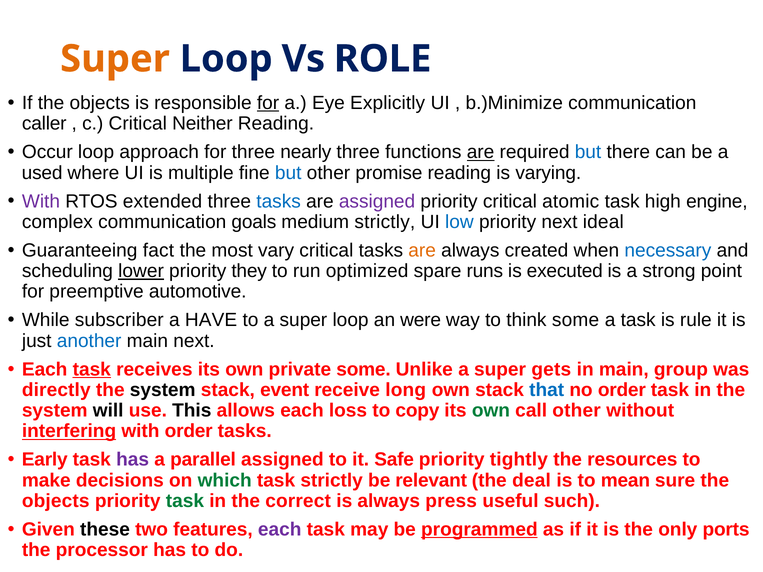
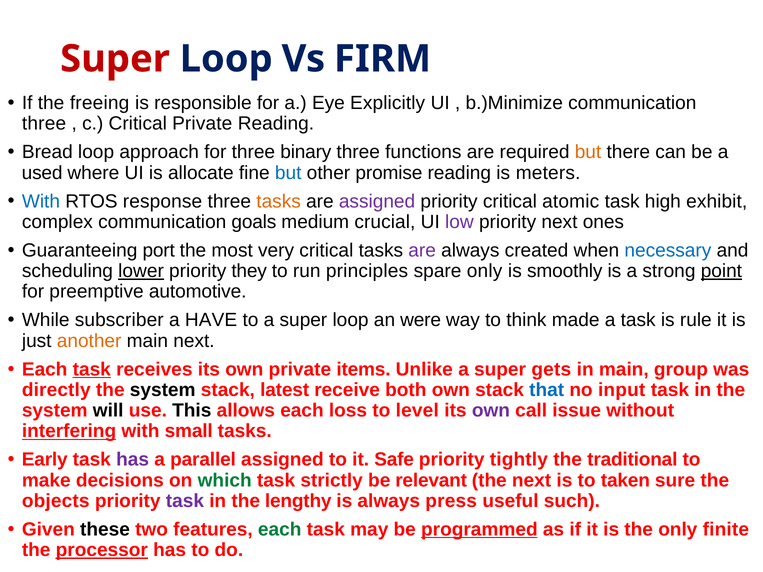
Super colour: orange -> red (115, 59)
ROLE: ROLE -> FIRM (382, 59)
If the objects: objects -> freeing (100, 103)
for underline: present -> none (268, 103)
caller: caller -> three (44, 124)
Critical Neither: Neither -> Private (202, 124)
Occur: Occur -> Bread (47, 152)
nearly: nearly -> binary (306, 152)
are underline: present -> none (481, 152)
but colour: blue -> orange (588, 152)
multiple: multiple -> allocate (201, 173)
varying: varying -> meters (548, 173)
With colour: purple -> blue (41, 201)
extended: extended -> response (163, 201)
tasks colour: blue -> orange (279, 201)
engine: engine -> exhibit (717, 201)
medium strictly: strictly -> crucial (385, 222)
low colour: blue -> purple (459, 222)
ideal: ideal -> ones (603, 222)
fact: fact -> port (159, 251)
vary: vary -> very (276, 251)
are colour: orange -> purple (422, 251)
optimized: optimized -> principles (367, 271)
spare runs: runs -> only (485, 271)
executed: executed -> smoothly (565, 271)
point underline: none -> present (721, 271)
think some: some -> made (576, 320)
another colour: blue -> orange (89, 341)
private some: some -> items (364, 369)
event: event -> latest (285, 390)
long: long -> both (406, 390)
no order: order -> input (622, 390)
copy: copy -> level (417, 411)
own colour: green -> purple (491, 411)
call other: other -> issue (577, 411)
with order: order -> small (189, 431)
resources: resources -> traditional (632, 460)
the deal: deal -> next (532, 480)
mean: mean -> taken (625, 480)
task colour: green -> purple (185, 501)
correct: correct -> lengthy (298, 501)
each colour: purple -> green (280, 530)
ports: ports -> finite (726, 530)
processor underline: none -> present (102, 550)
